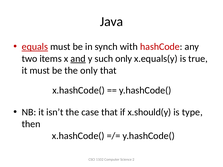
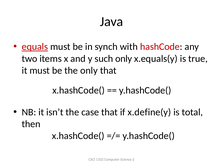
and underline: present -> none (78, 59)
x.should(y: x.should(y -> x.define(y (149, 112)
type: type -> total (192, 112)
